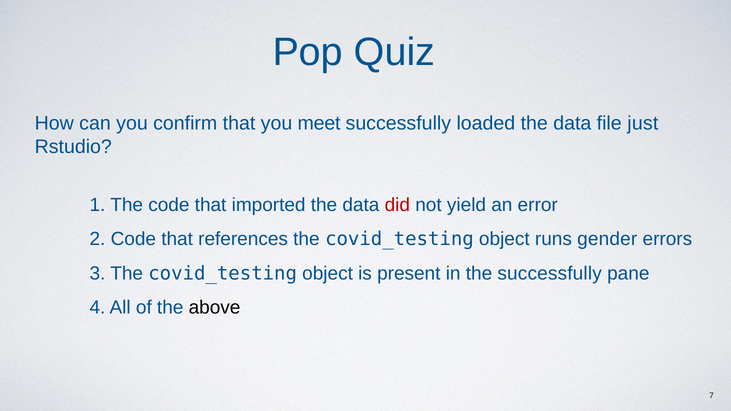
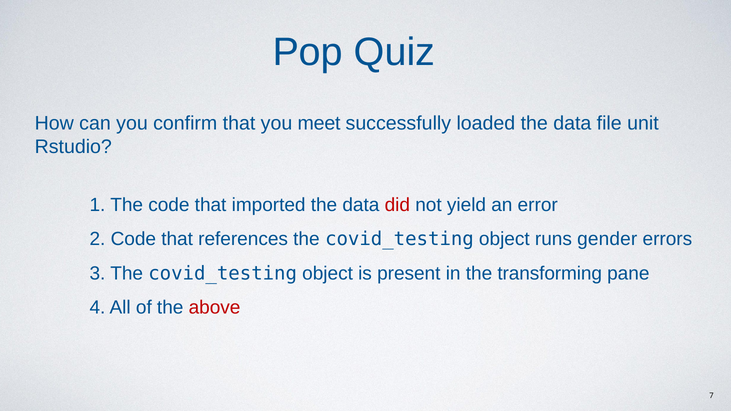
just: just -> unit (643, 123)
the successfully: successfully -> transforming (550, 273)
above colour: black -> red (215, 308)
